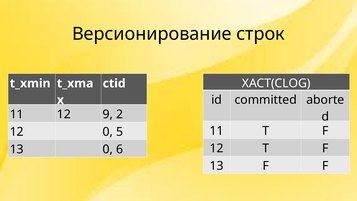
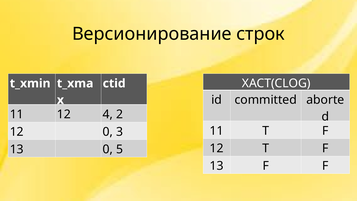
9: 9 -> 4 (108, 114)
5: 5 -> 3 (120, 132)
6: 6 -> 5 (120, 149)
